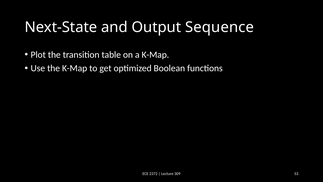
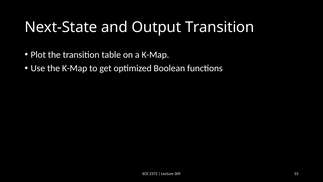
Output Sequence: Sequence -> Transition (220, 27)
